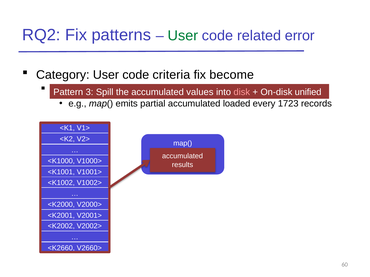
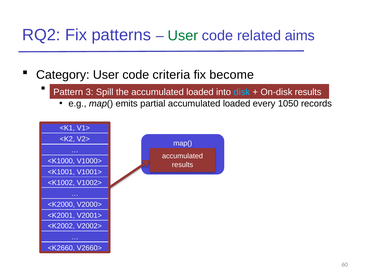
error: error -> aims (300, 36)
values: values -> loaded (200, 92)
disk colour: pink -> light blue (242, 92)
On-disk unified: unified -> results (308, 92)
1723: 1723 -> 1050 (288, 104)
